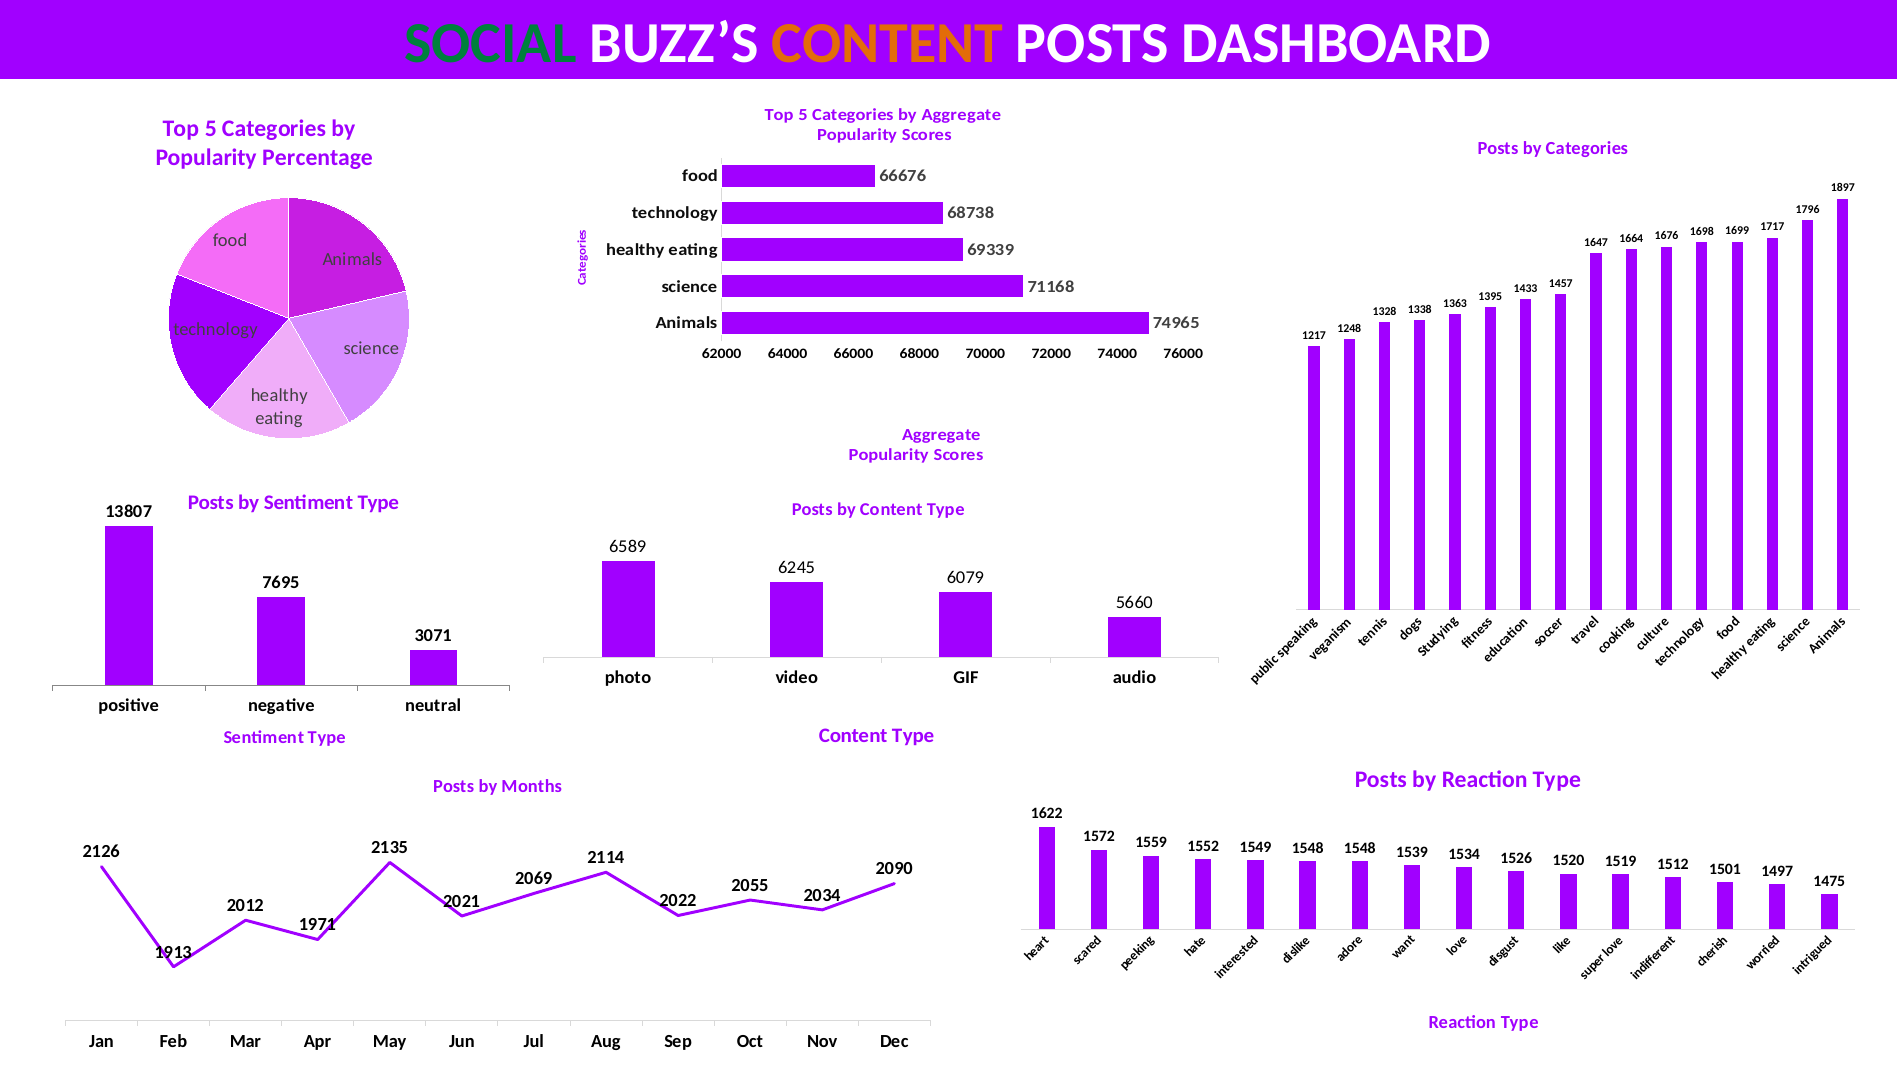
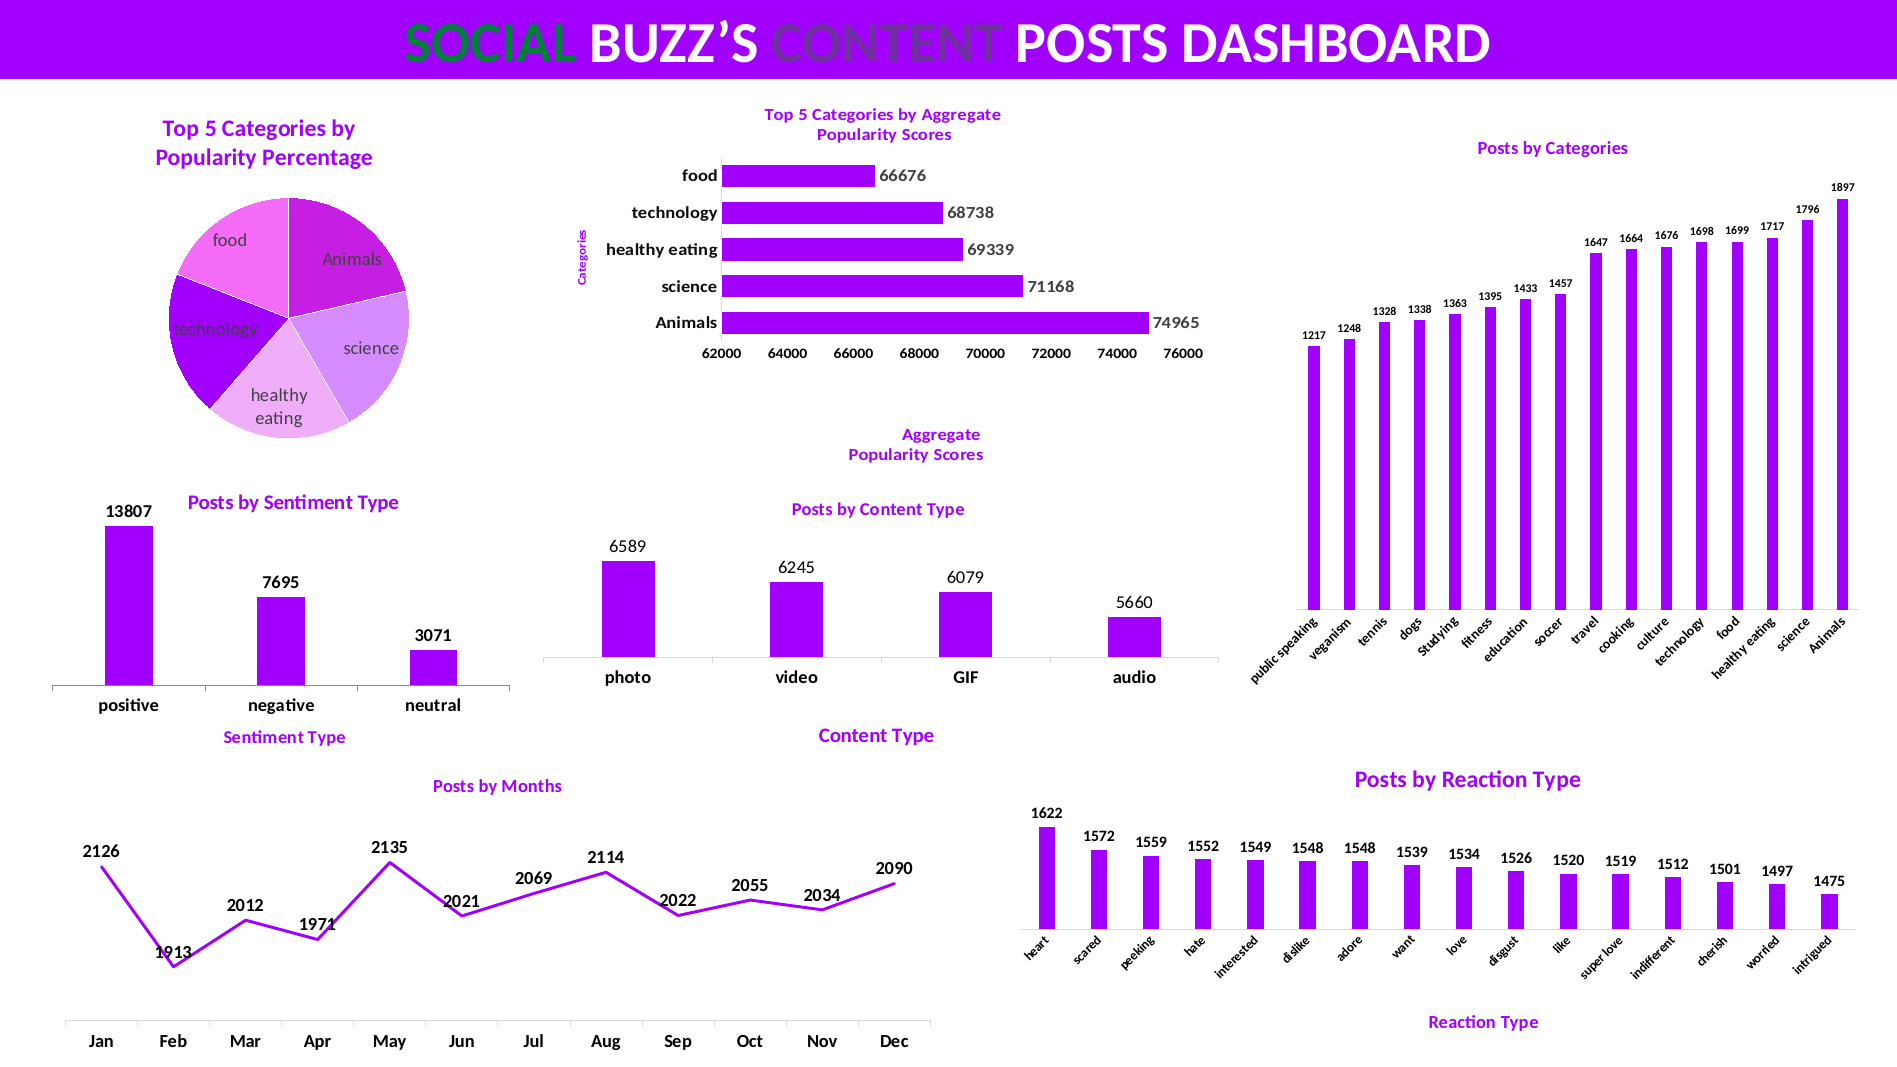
CONTENT colour: orange -> purple (887, 43)
